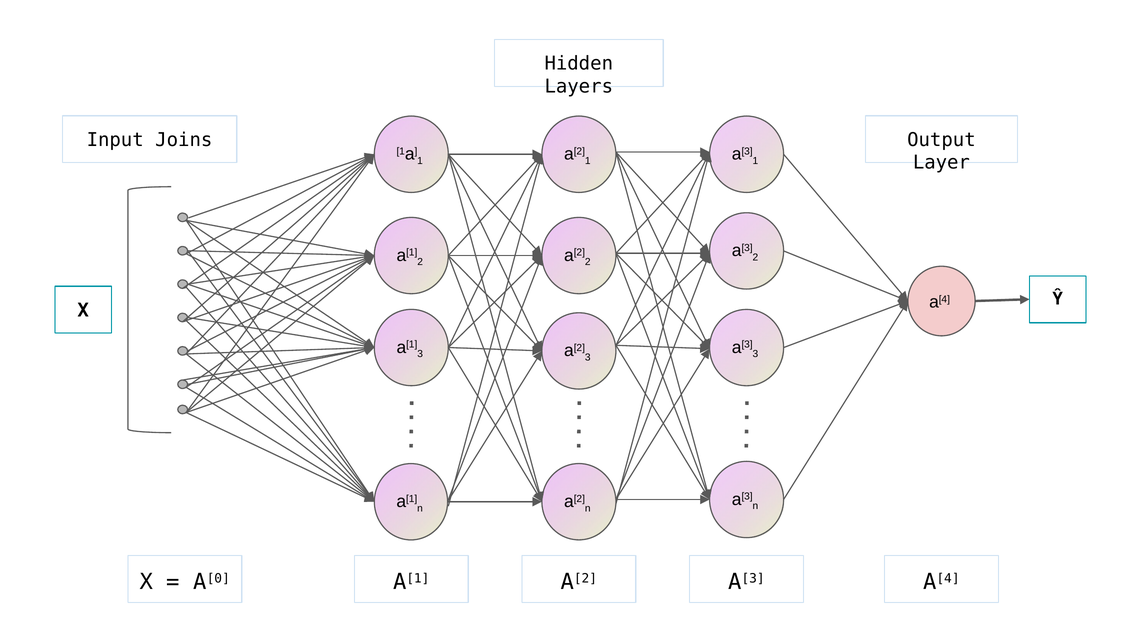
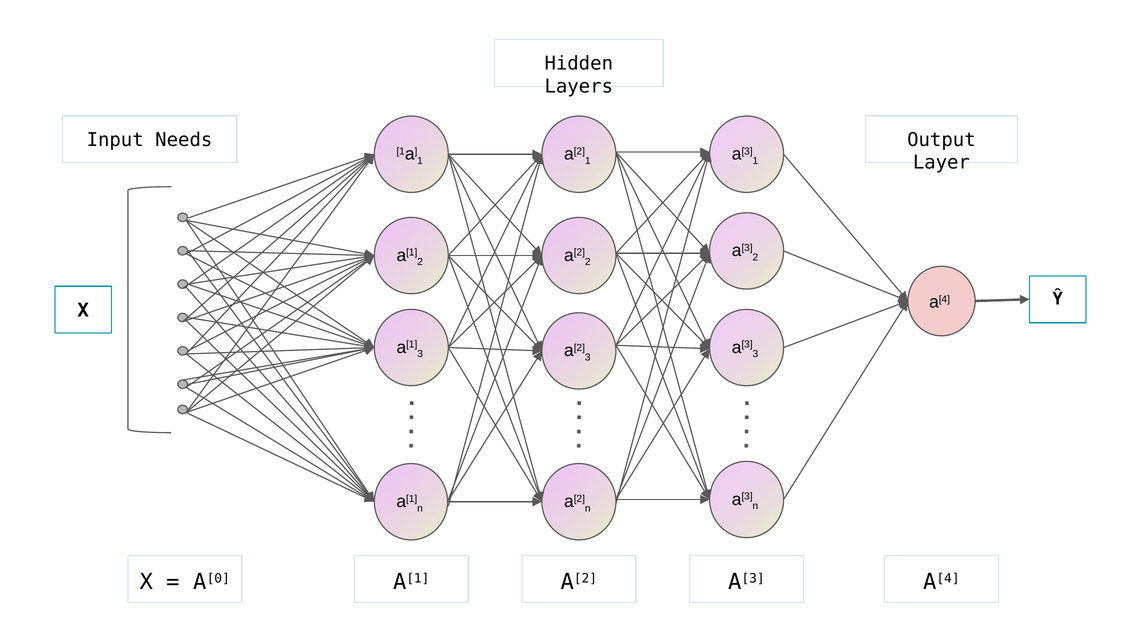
Joins: Joins -> Needs (184, 140)
